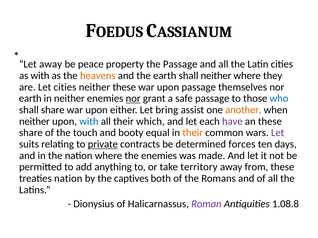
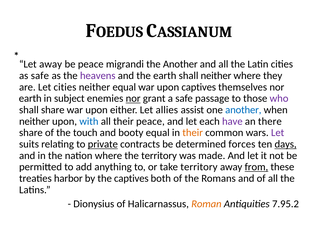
property: property -> migrandi (125, 64)
the Passage: Passage -> Another (180, 64)
as with: with -> safe (40, 76)
heavens colour: orange -> purple (98, 76)
neither these: these -> equal (124, 87)
upon passage: passage -> captives (199, 87)
in neither: neither -> subject (69, 99)
who colour: blue -> purple (279, 99)
bring: bring -> allies (167, 110)
another colour: orange -> blue (243, 110)
their which: which -> peace (150, 122)
an these: these -> there (270, 122)
days underline: none -> present (286, 144)
the enemies: enemies -> territory (159, 156)
from underline: none -> present (256, 167)
treaties nation: nation -> harbor (68, 179)
Roman colour: purple -> orange (206, 204)
1.08.8: 1.08.8 -> 7.95.2 (286, 204)
